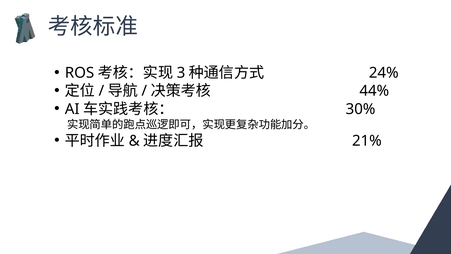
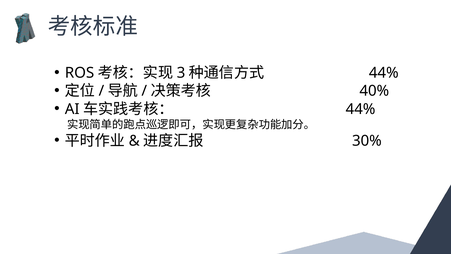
24%: 24% -> 44% (384, 73)
44%: 44% -> 40% (374, 91)
30%: 30% -> 44% (361, 109)
21%: 21% -> 30% (367, 141)
